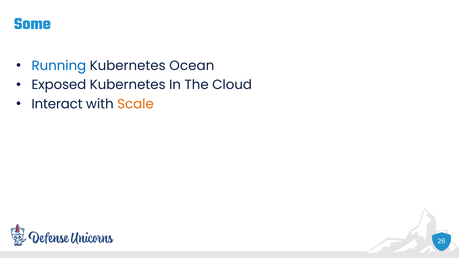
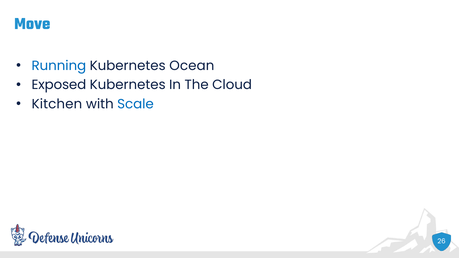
Some: Some -> Move (32, 23)
Interact: Interact -> Kitchen (57, 104)
Scale colour: orange -> blue (135, 104)
